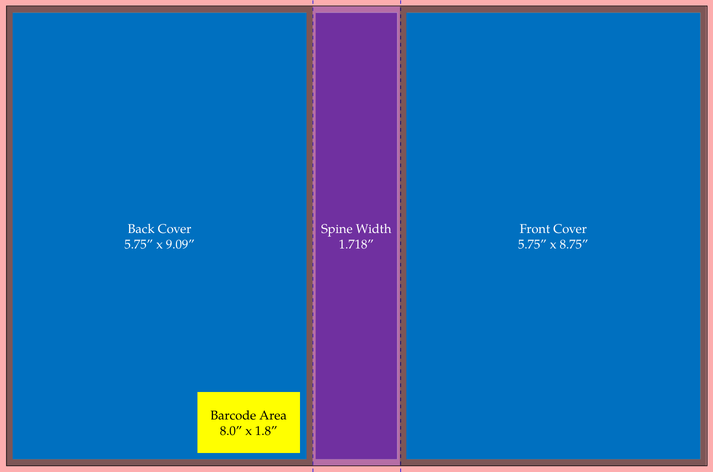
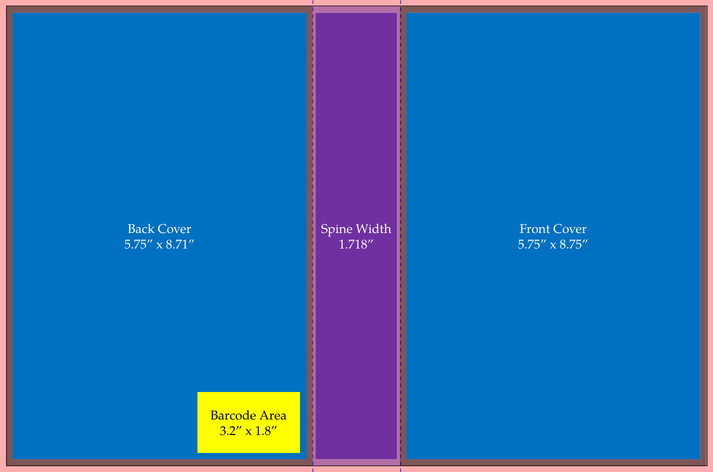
9.09: 9.09 -> 8.71 (180, 245)
8.0: 8.0 -> 3.2 (231, 431)
